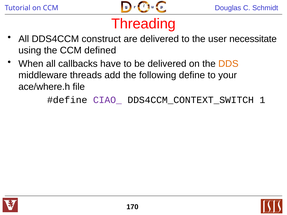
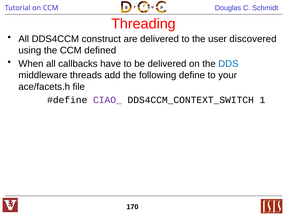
necessitate: necessitate -> discovered (253, 39)
DDS colour: orange -> blue (228, 64)
ace/where.h: ace/where.h -> ace/facets.h (44, 87)
